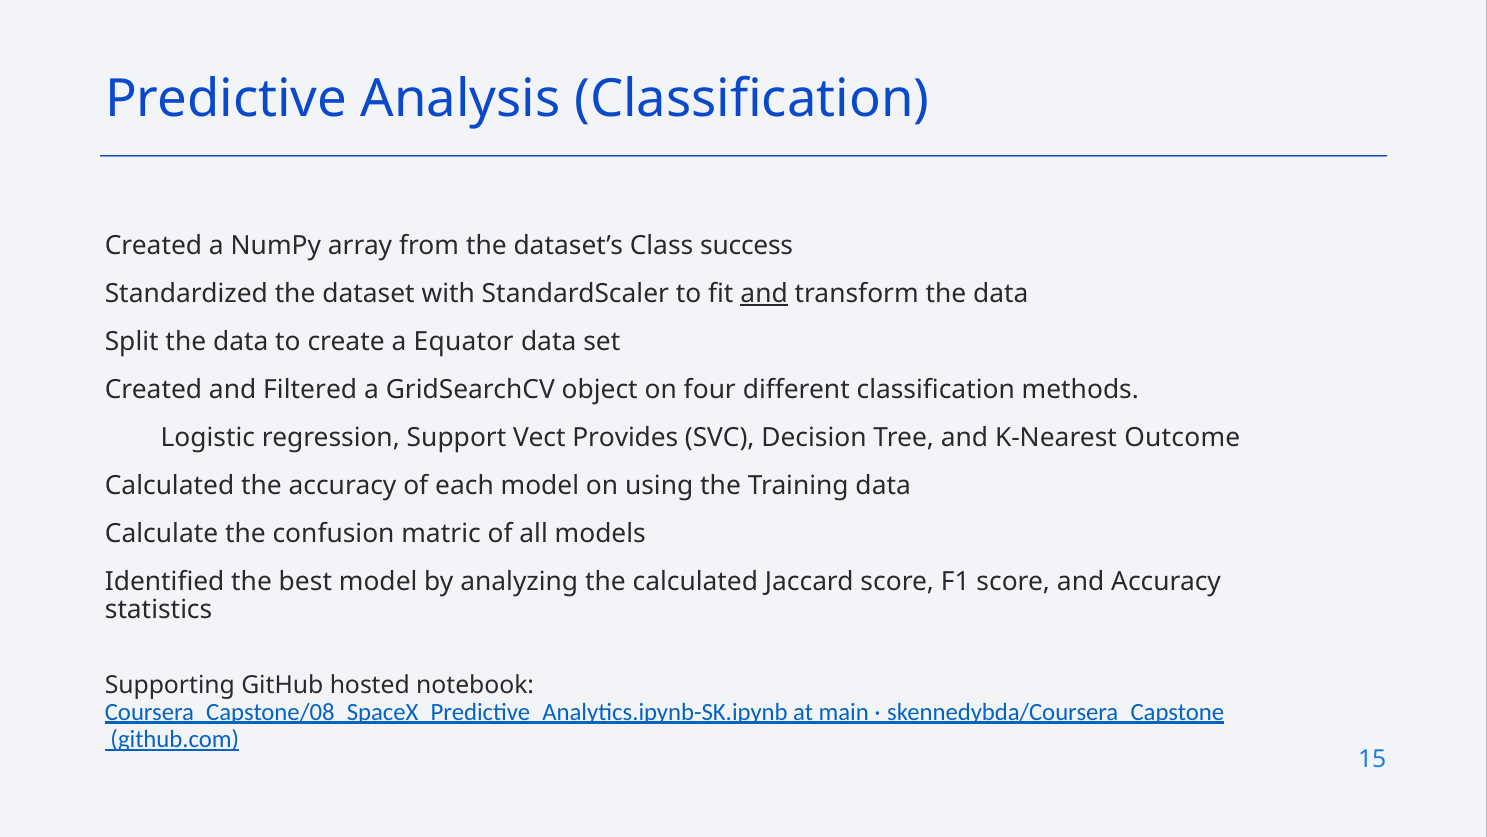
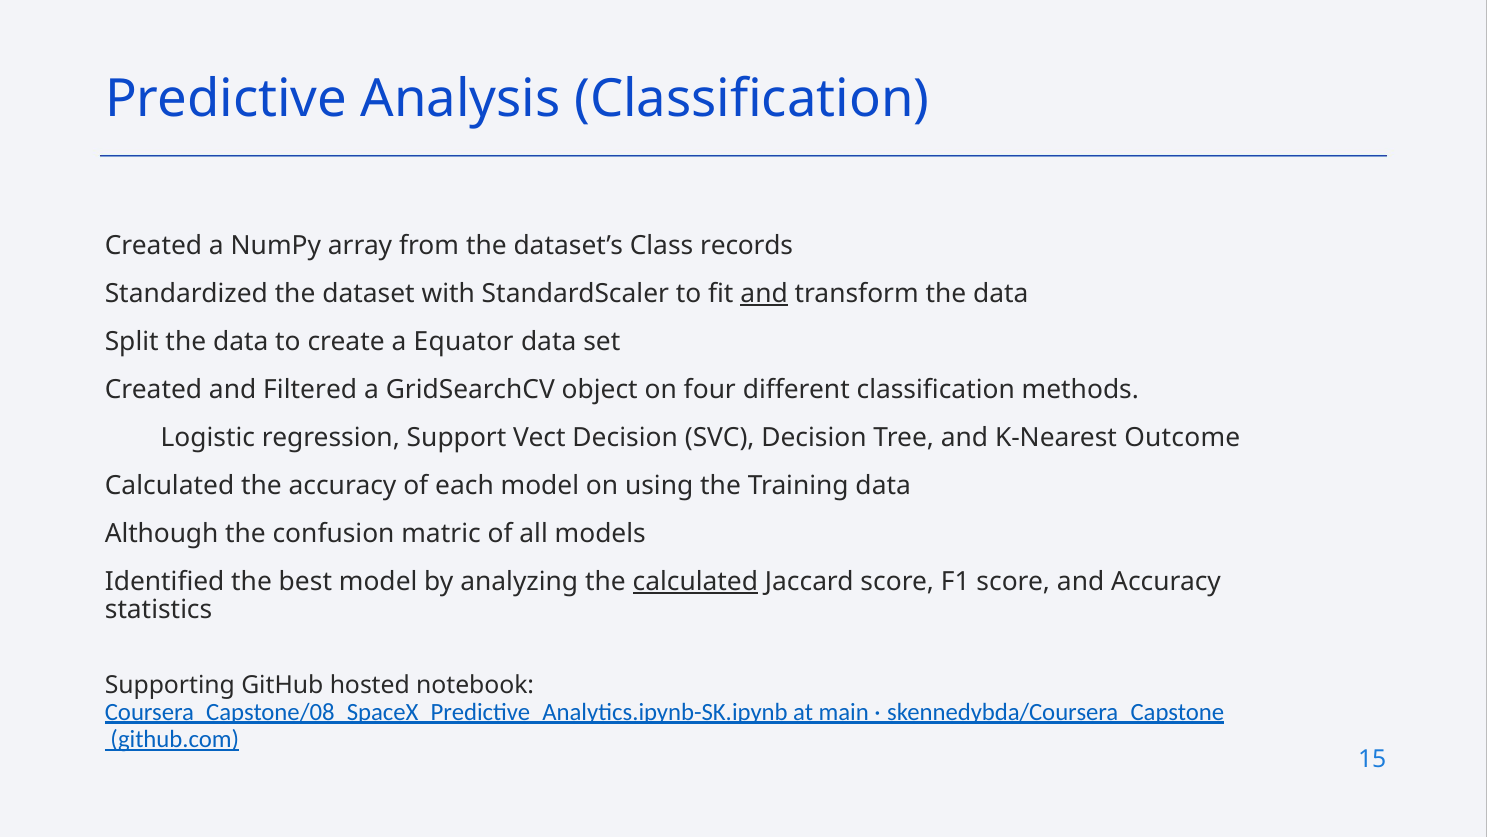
success: success -> records (747, 246)
Vect Provides: Provides -> Decision (625, 438)
Calculate: Calculate -> Although (162, 533)
calculated underline: none -> present (695, 581)
